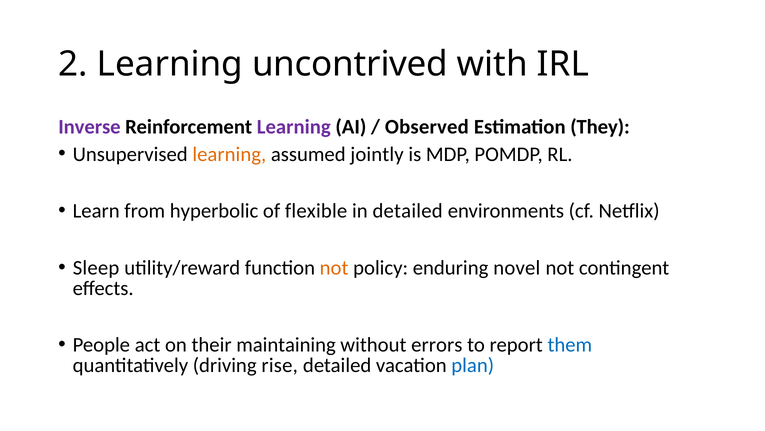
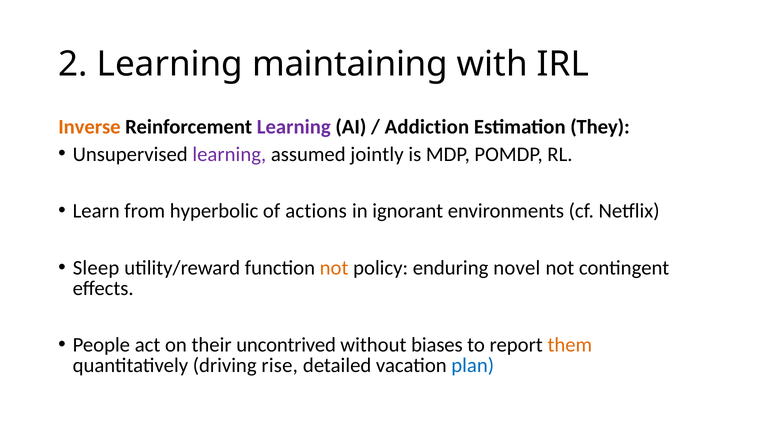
uncontrived: uncontrived -> maintaining (350, 64)
Inverse colour: purple -> orange (89, 127)
Observed: Observed -> Addiction (427, 127)
learning colour: orange -> purple (229, 154)
flexible: flexible -> actions (316, 211)
in detailed: detailed -> ignorant (408, 211)
maintaining: maintaining -> uncontrived (286, 345)
errors: errors -> biases (437, 345)
them colour: blue -> orange (570, 345)
